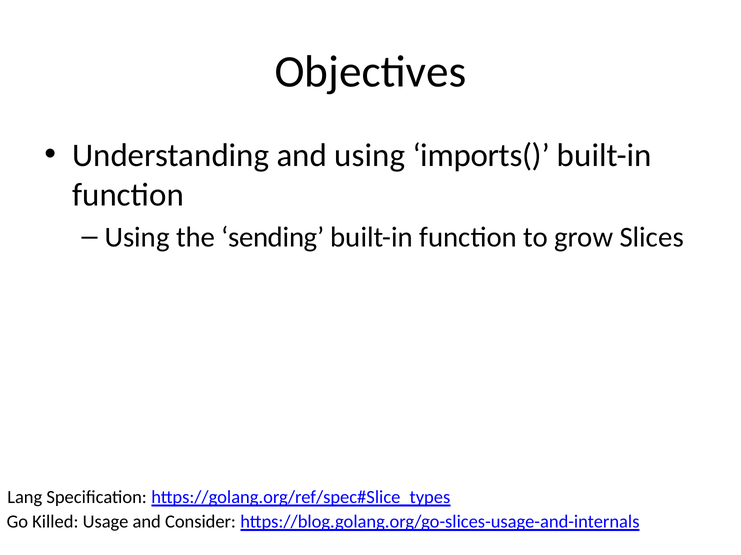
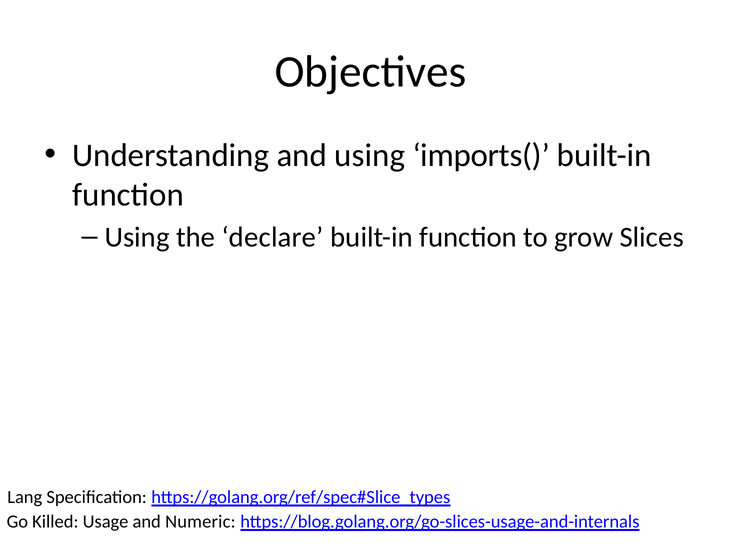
sending: sending -> declare (273, 238)
Consider: Consider -> Numeric (200, 523)
